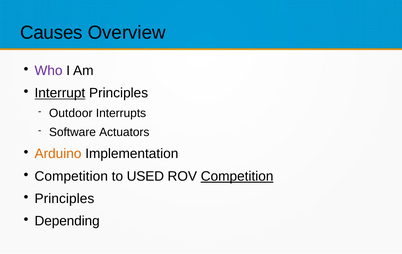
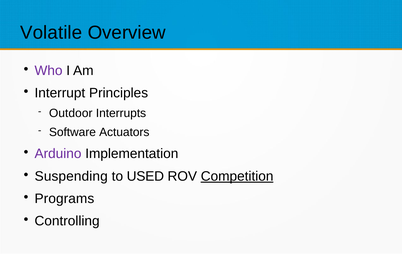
Causes: Causes -> Volatile (51, 33)
Interrupt underline: present -> none (60, 93)
Arduino colour: orange -> purple (58, 153)
Competition: Competition -> Suspending (71, 176)
Principles: Principles -> Programs (64, 198)
Depending: Depending -> Controlling (67, 221)
